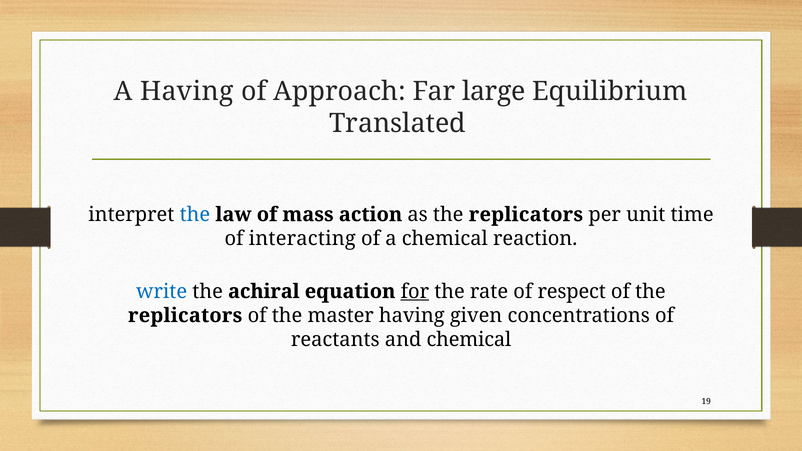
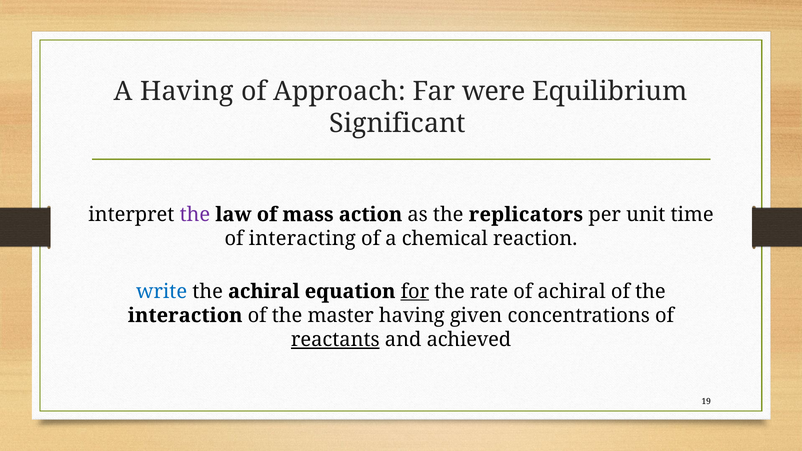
large: large -> were (494, 92)
Translated: Translated -> Significant (397, 124)
the colour: blue -> purple (195, 215)
of respect: respect -> achiral (572, 292)
replicators: replicators -> interaction (185, 316)
reactants underline: none -> present (335, 340)
and chemical: chemical -> achieved (469, 340)
